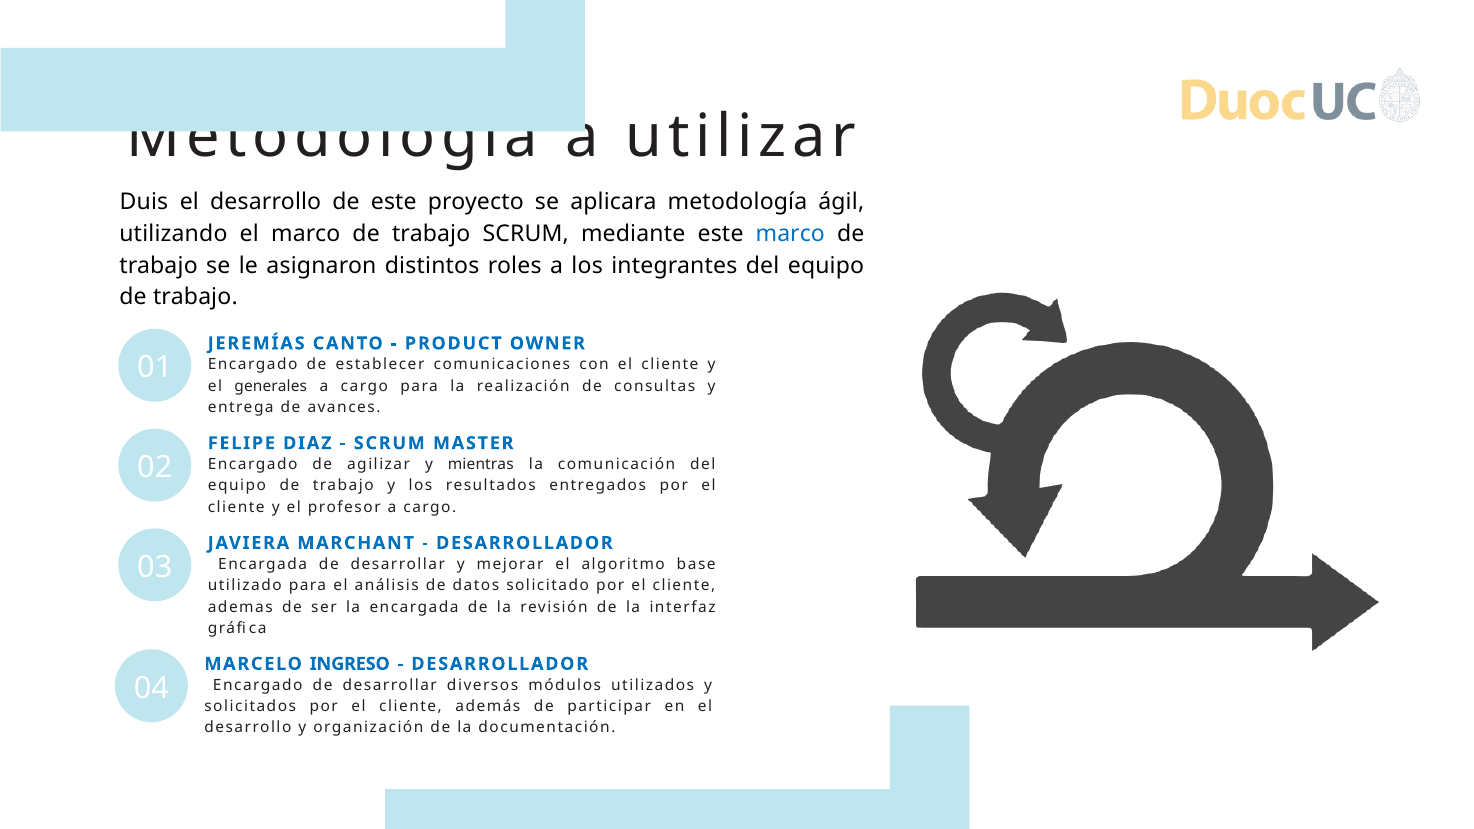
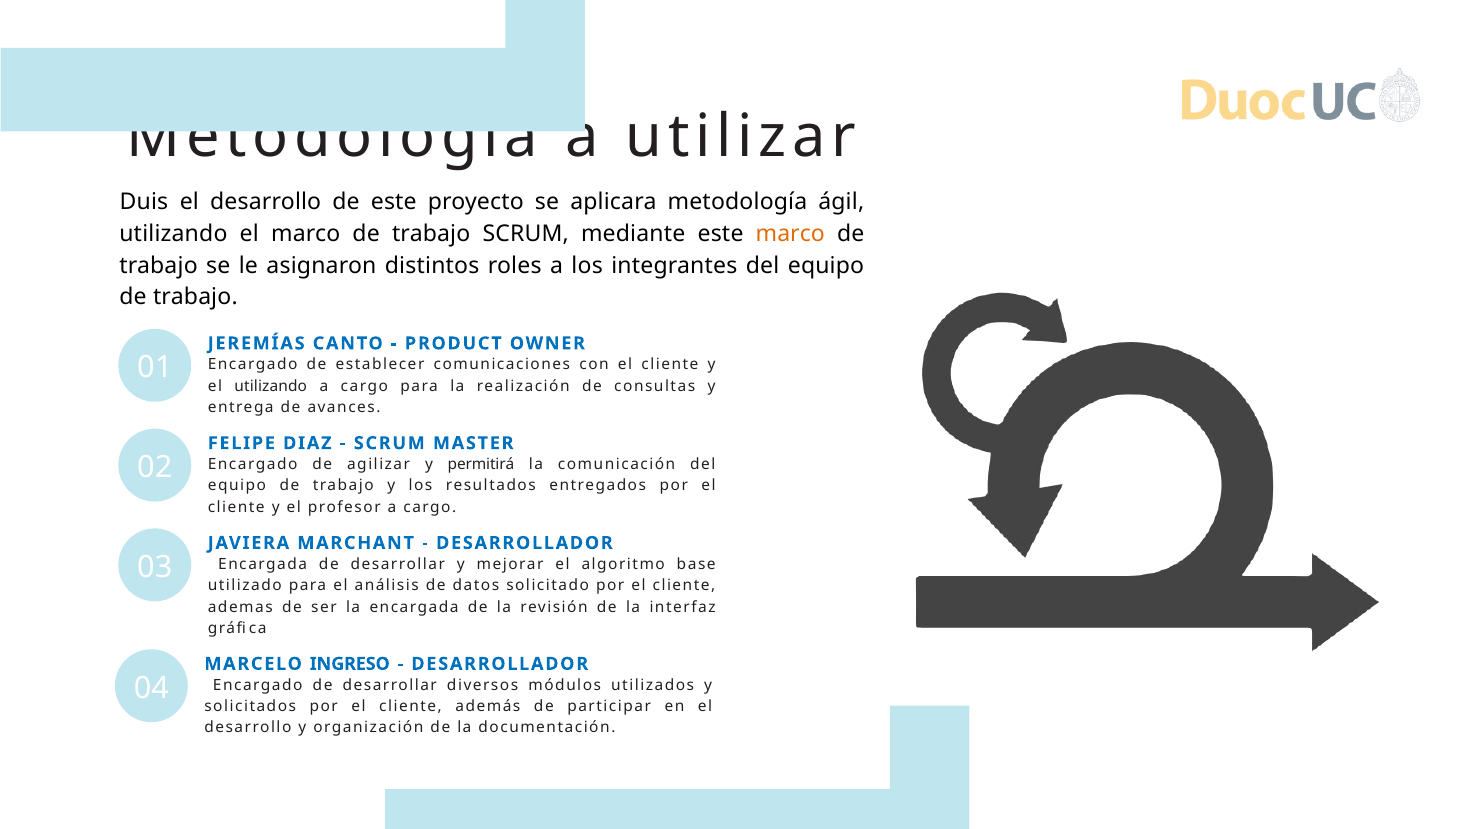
marco colour: blue -> orange (790, 234)
el generales: generales -> utilizando (271, 386)
mientras: mientras -> permitirá (481, 464)
